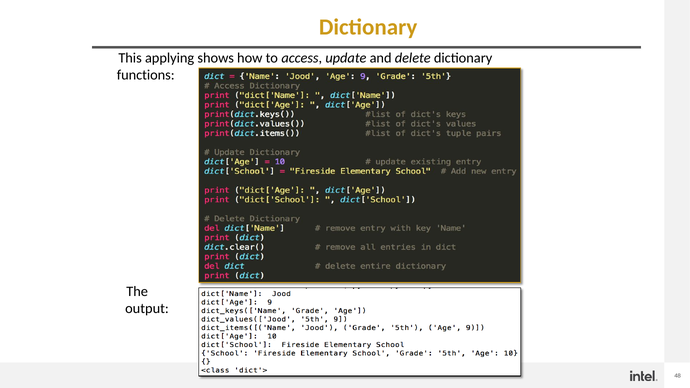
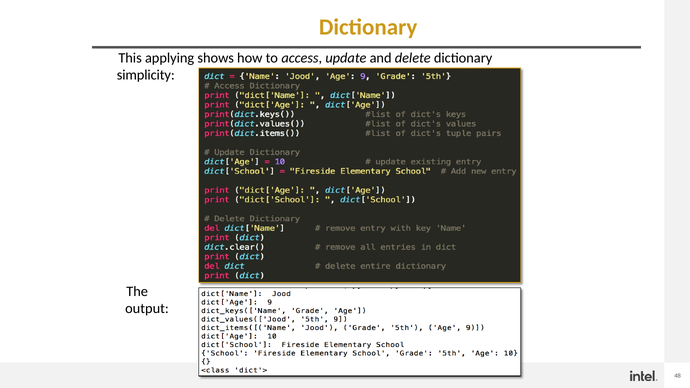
functions: functions -> simplicity (146, 75)
